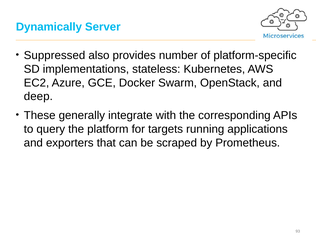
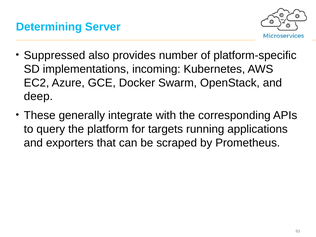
Dynamically: Dynamically -> Determining (49, 27)
stateless: stateless -> incoming (156, 69)
